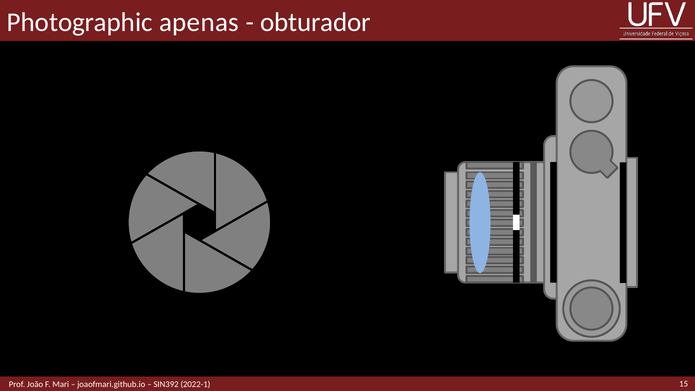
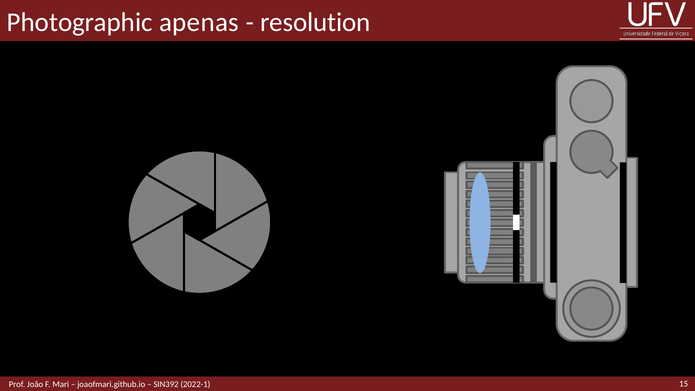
obturador: obturador -> resolution (315, 22)
